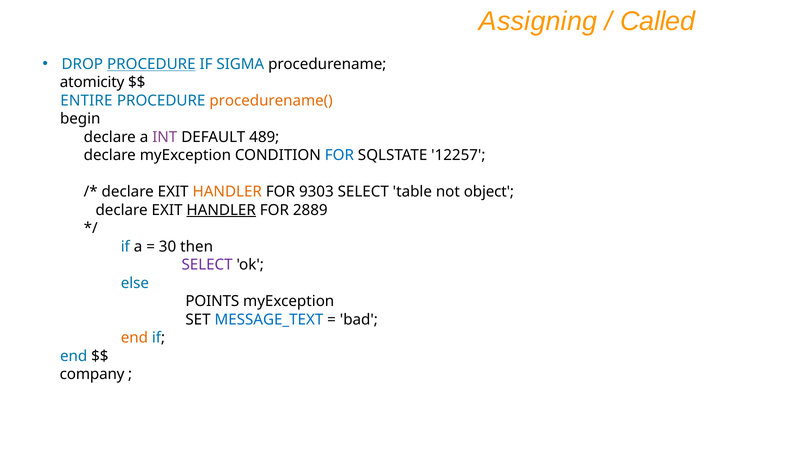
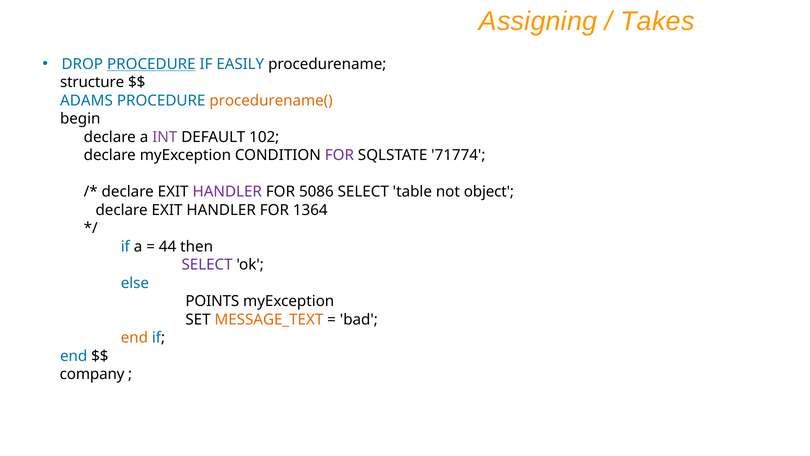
Called: Called -> Takes (657, 21)
SIGMA: SIGMA -> EASILY (240, 64)
atomicity: atomicity -> structure (92, 82)
ENTIRE: ENTIRE -> ADAMS (86, 101)
489: 489 -> 102 (264, 137)
FOR colour: blue -> purple (339, 155)
12257: 12257 -> 71774 (458, 155)
HANDLER colour: orange -> purple (227, 192)
9303: 9303 -> 5086 (316, 192)
HANDLER underline: present -> none (221, 210)
2889: 2889 -> 1364 (310, 210)
30: 30 -> 44 (168, 246)
MESSAGE_TEXT colour: blue -> orange (269, 319)
